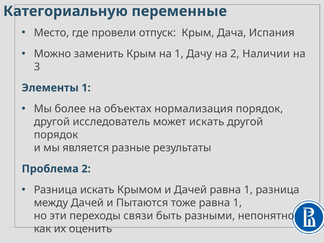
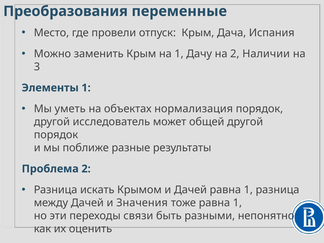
Категориальную: Категориальную -> Преобразования (65, 11)
более: более -> уметь (70, 109)
может искать: искать -> общей (207, 122)
является: является -> поближе (86, 148)
Пытаются: Пытаются -> Значения (142, 203)
